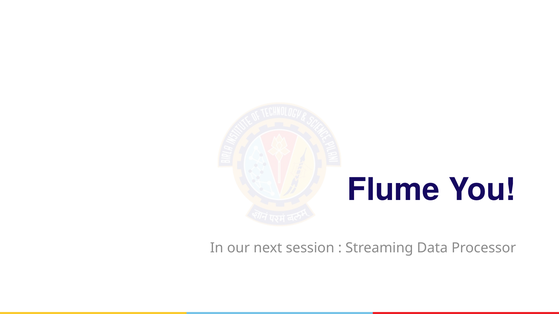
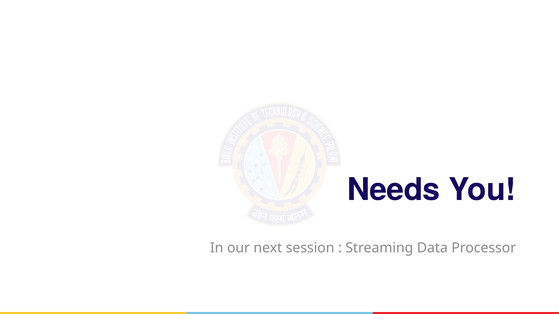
Flume: Flume -> Needs (394, 190)
